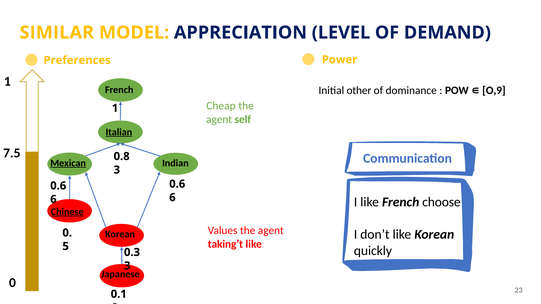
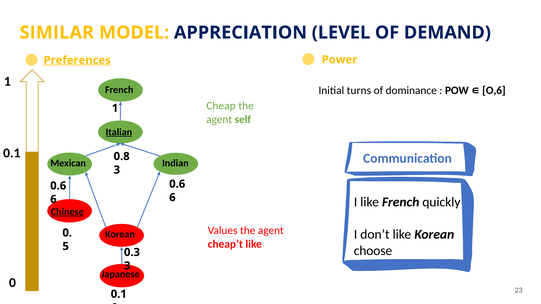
Preferences underline: none -> present (77, 60)
other: other -> turns (359, 90)
O,9: O,9 -> O,6 (494, 90)
7.5: 7.5 -> 0.1 (12, 153)
Mexican underline: present -> none (68, 163)
choose: choose -> quickly (441, 202)
taking’t: taking’t -> cheap’t (225, 244)
quickly: quickly -> choose (373, 251)
